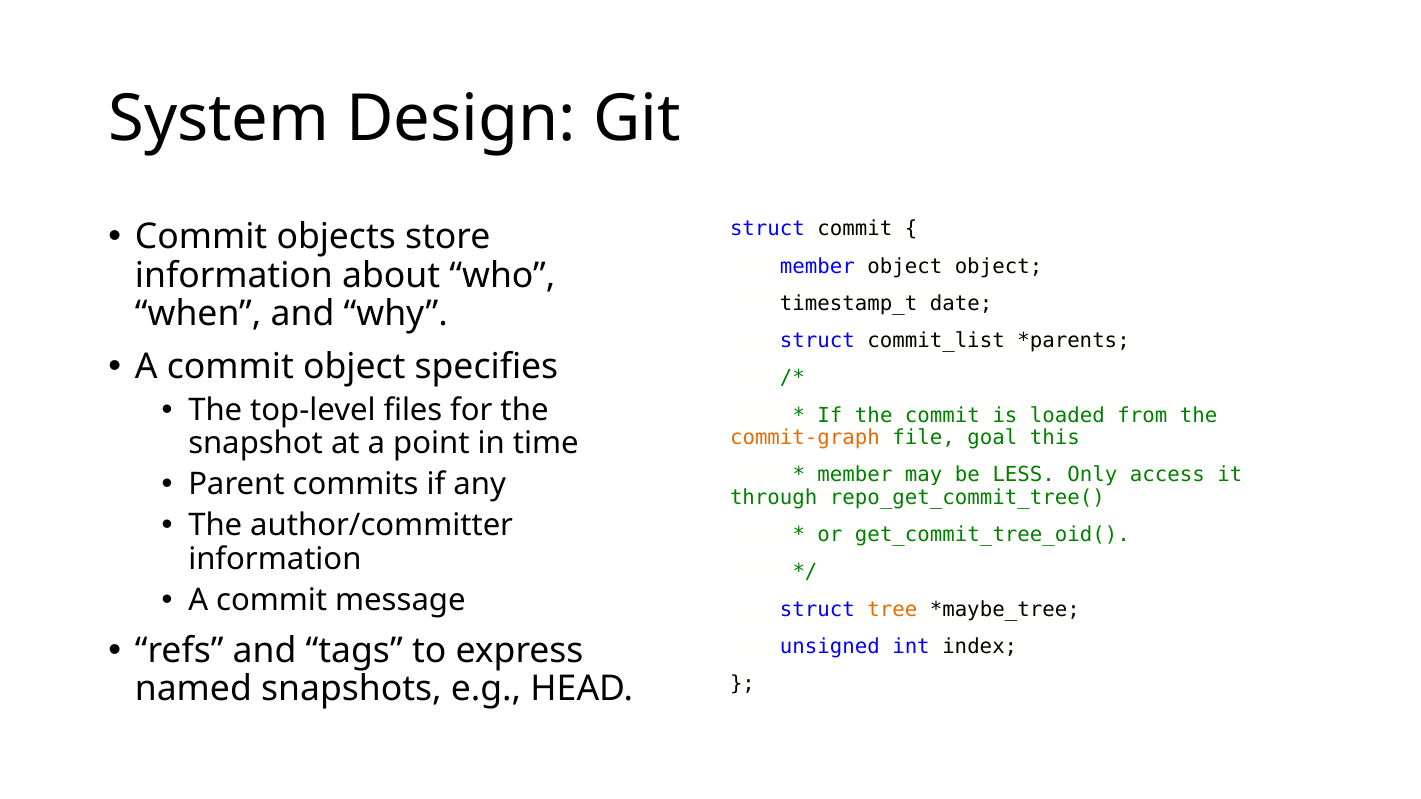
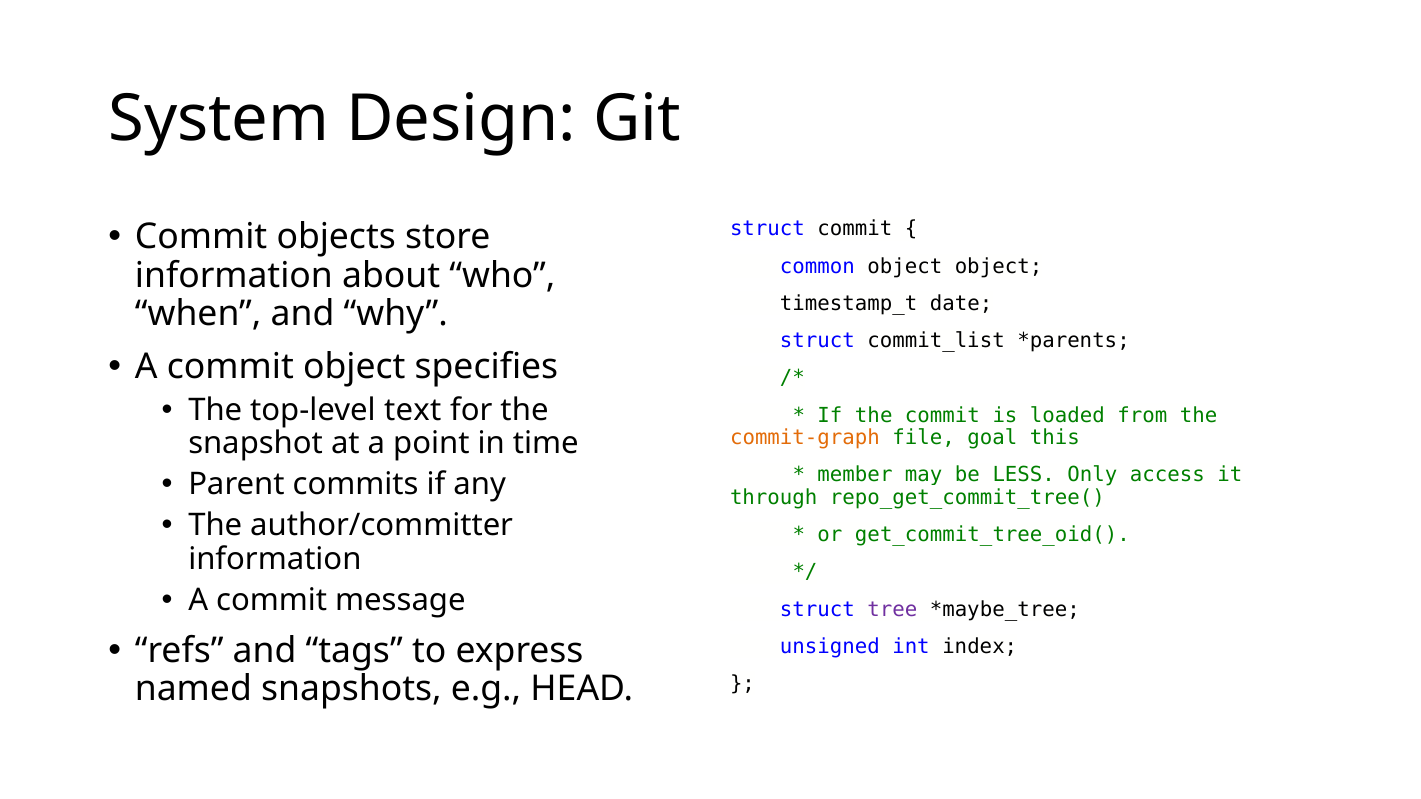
member: member -> common (817, 266)
files: files -> text (413, 410)
tree colour: orange -> purple (892, 609)
